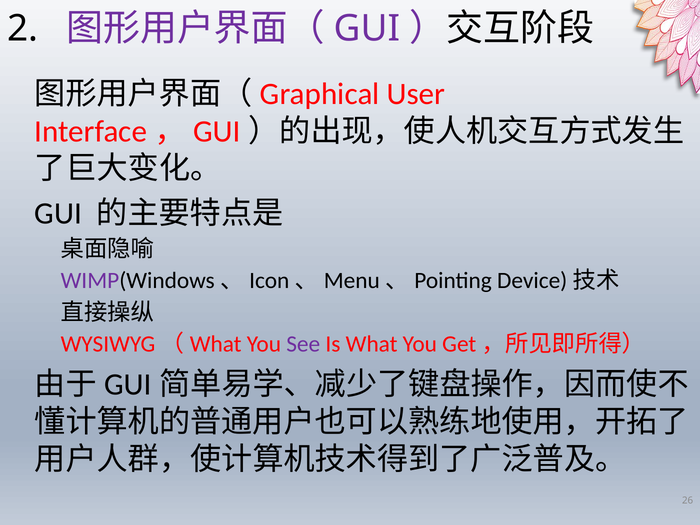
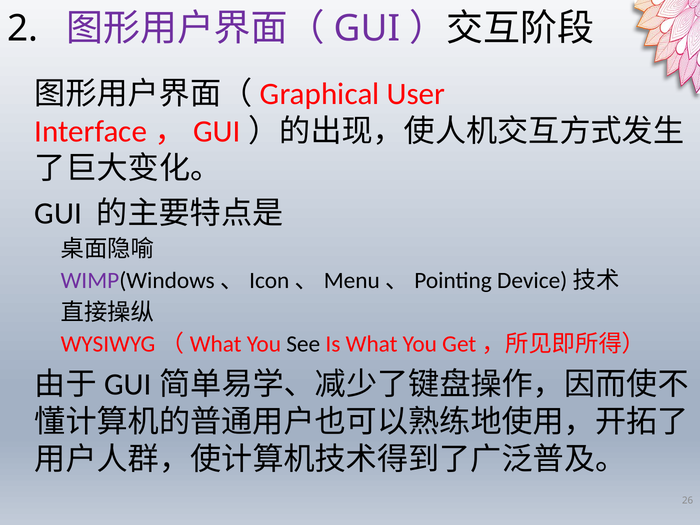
See colour: purple -> black (303, 344)
